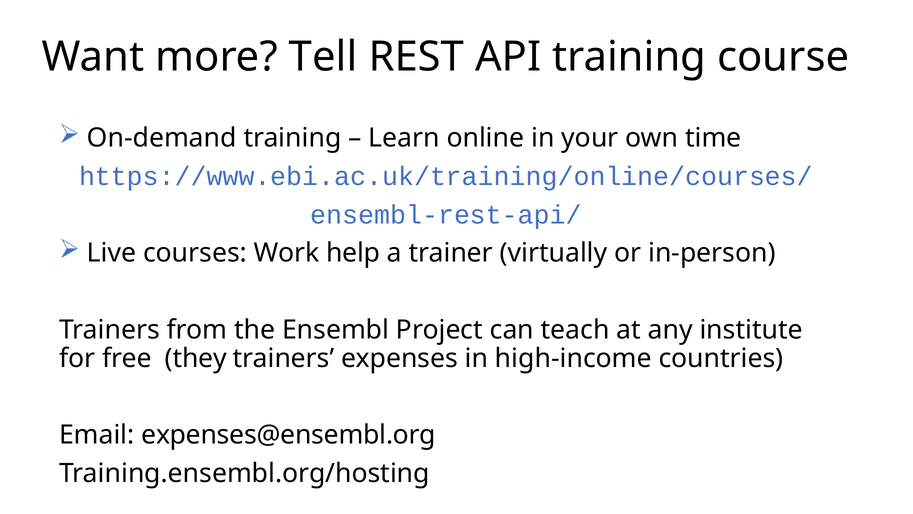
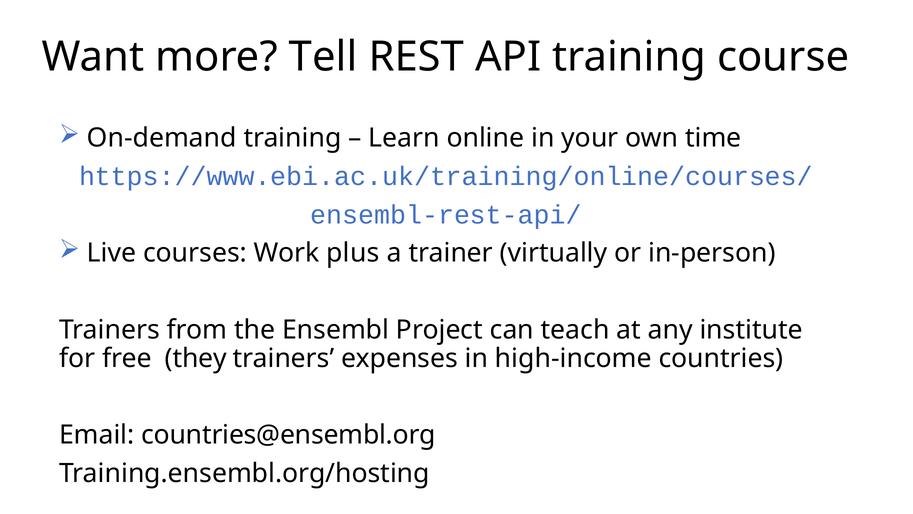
help: help -> plus (353, 253)
expenses@ensembl.org: expenses@ensembl.org -> countries@ensembl.org (289, 435)
